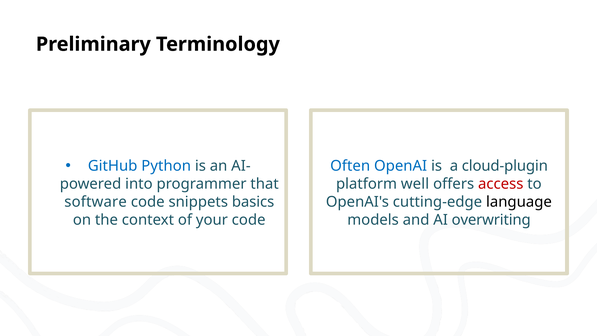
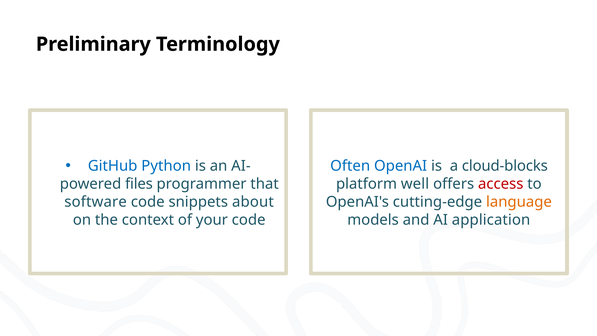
cloud-plugin: cloud-plugin -> cloud-blocks (505, 166)
into: into -> files (139, 184)
basics: basics -> about (253, 202)
language colour: black -> orange (519, 202)
overwriting: overwriting -> application (491, 220)
